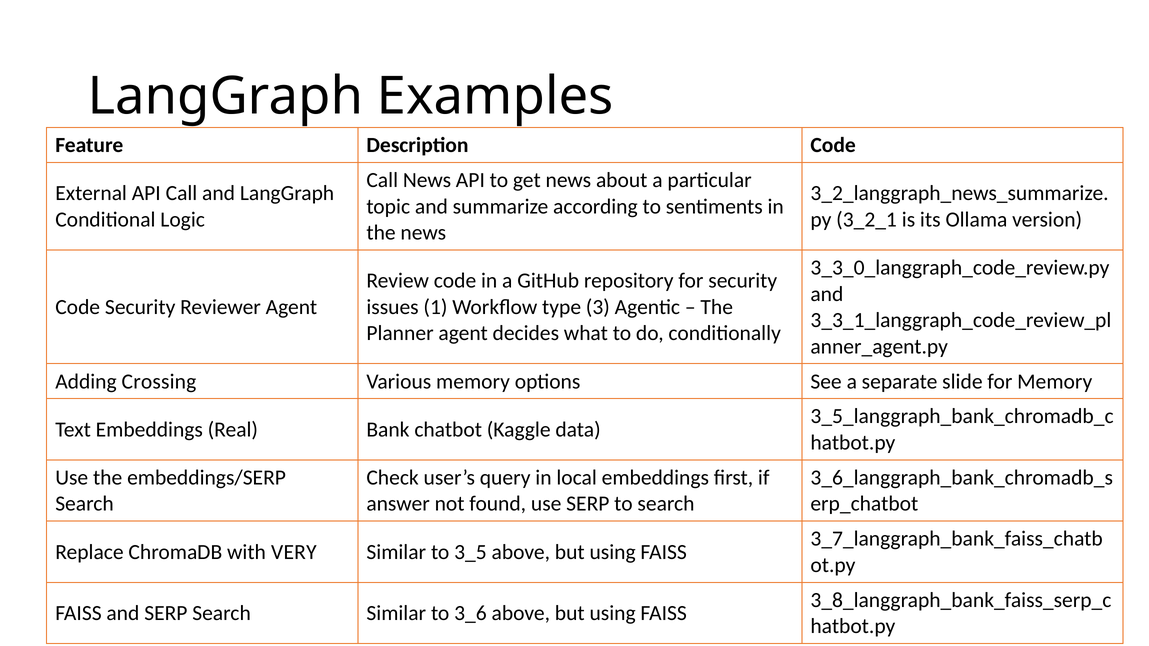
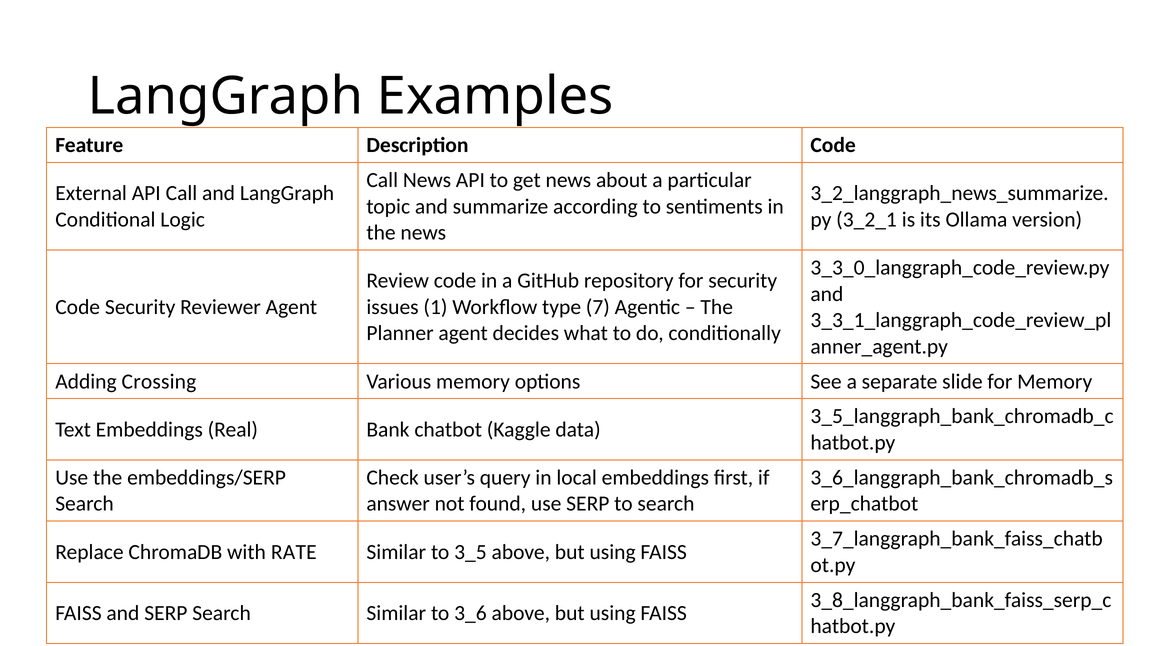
3: 3 -> 7 (598, 307)
VERY: VERY -> RATE (294, 552)
